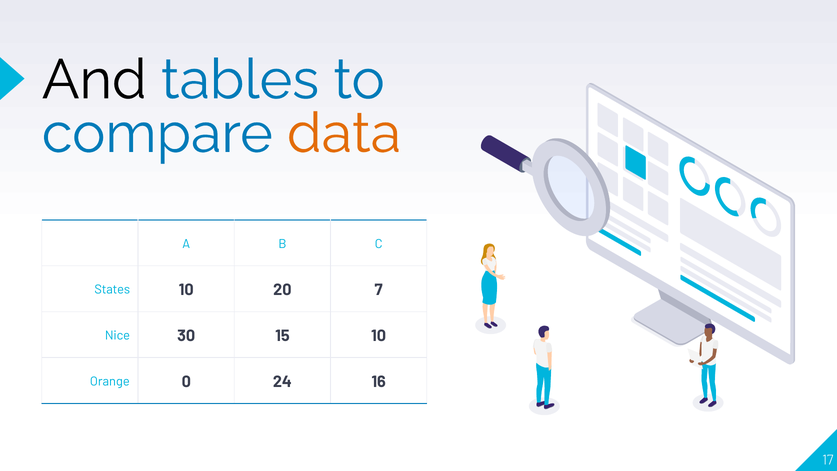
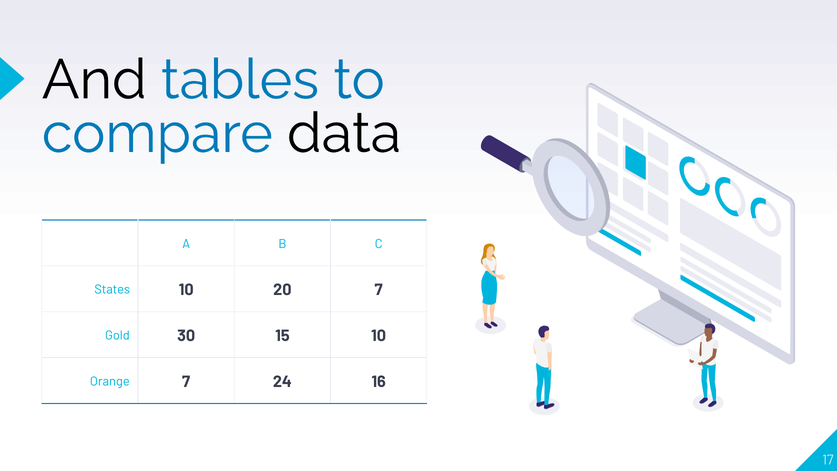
data colour: orange -> black (344, 133)
Nice: Nice -> Gold (117, 335)
Orange 0: 0 -> 7 (186, 382)
